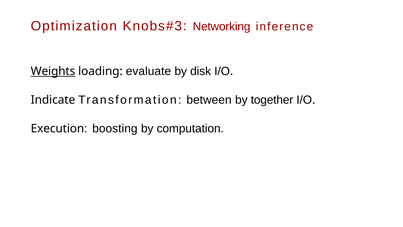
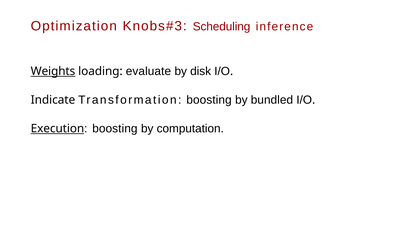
Networking: Networking -> Scheduling (222, 27)
Transformation between: between -> boosting (209, 100)
together: together -> bundled (272, 100)
Execution underline: none -> present (57, 128)
